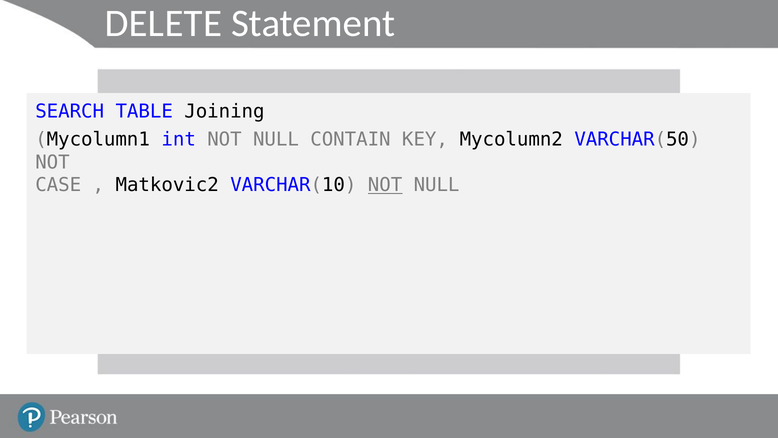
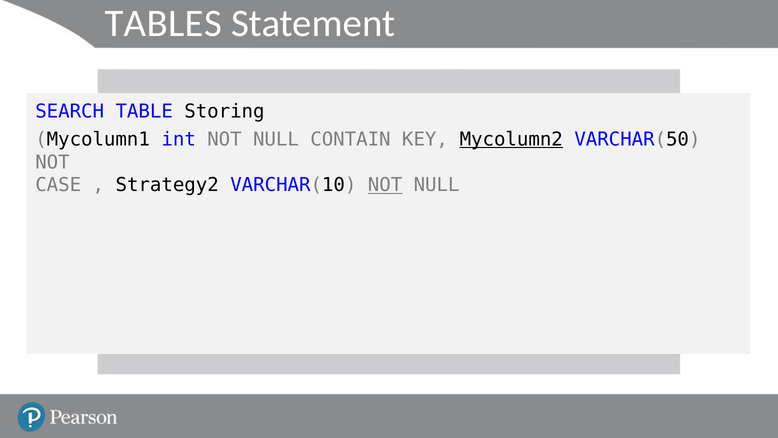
DELETE: DELETE -> TABLES (163, 23)
Joining: Joining -> Storing (224, 111)
Mycolumn2 underline: none -> present (511, 139)
Matkovic2: Matkovic2 -> Strategy2 (167, 185)
